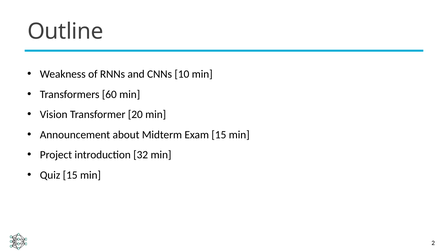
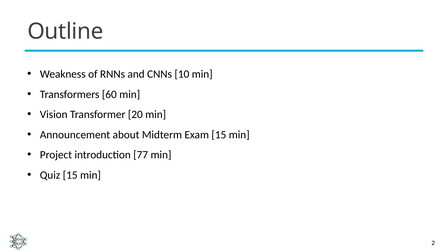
32: 32 -> 77 (141, 155)
